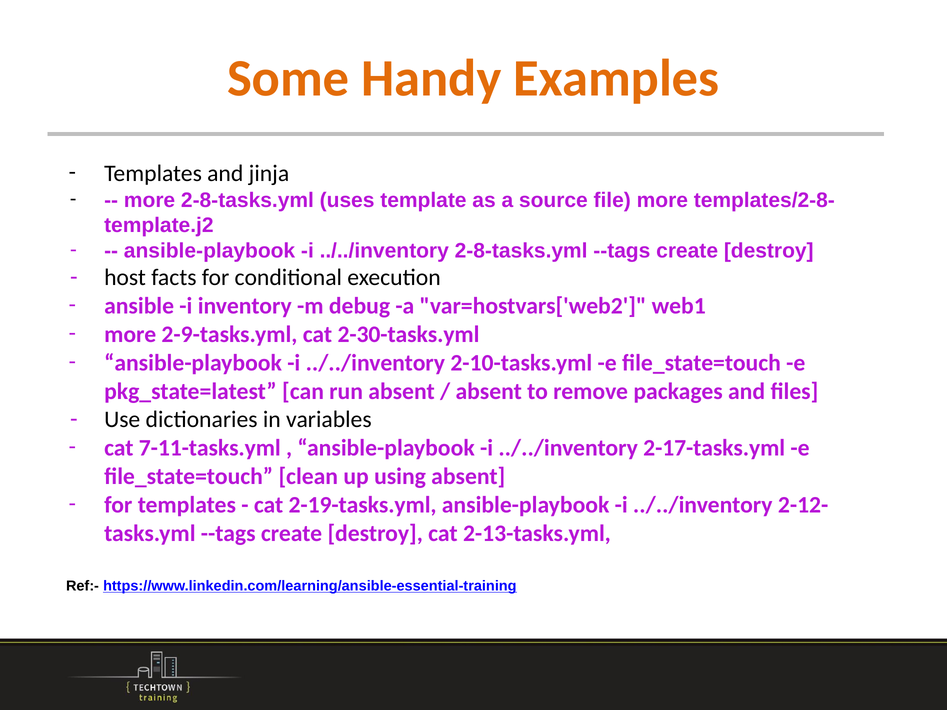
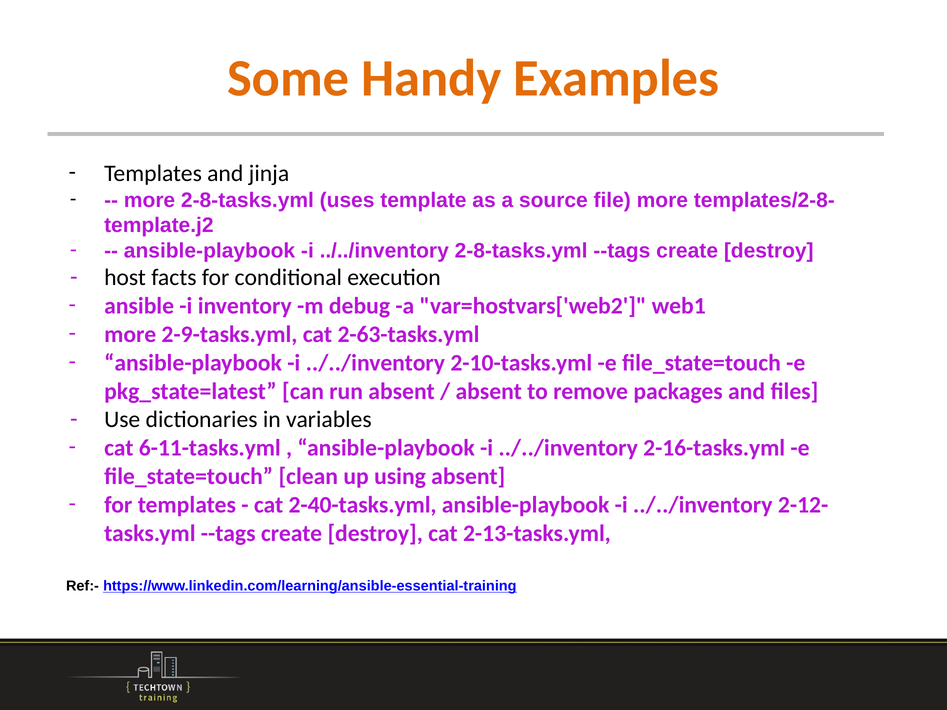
2-30-tasks.yml: 2-30-tasks.yml -> 2-63-tasks.yml (408, 335)
7-11-tasks.yml: 7-11-tasks.yml -> 6-11-tasks.yml (210, 448)
2-17-tasks.yml: 2-17-tasks.yml -> 2-16-tasks.yml (714, 448)
2-19-tasks.yml: 2-19-tasks.yml -> 2-40-tasks.yml (363, 505)
